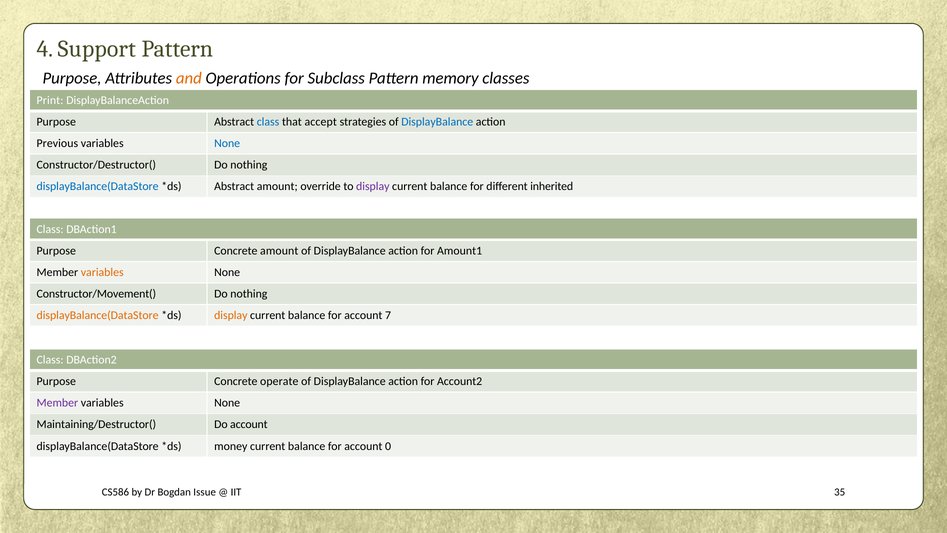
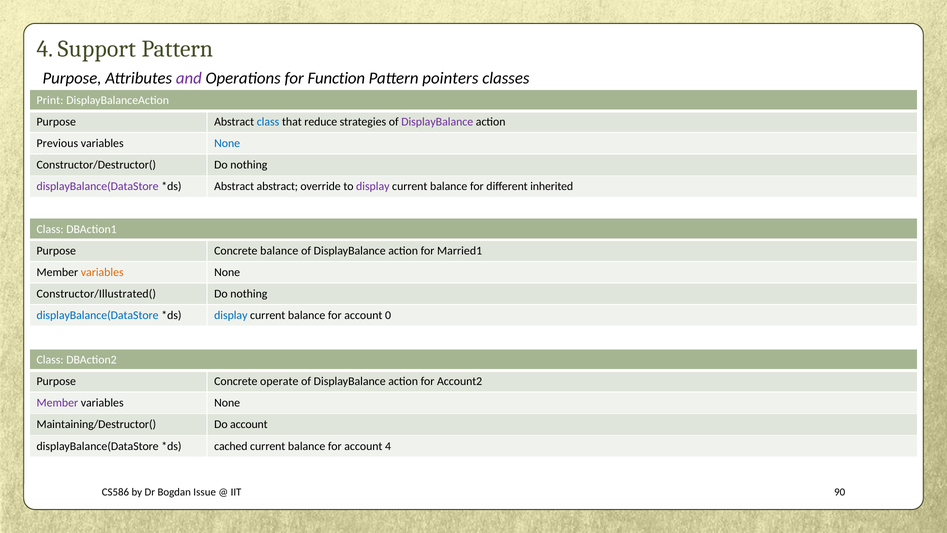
and colour: orange -> purple (189, 78)
Subclass: Subclass -> Function (336, 78)
memory: memory -> pointers (450, 78)
accept: accept -> reduce (321, 122)
DisplayBalance colour: blue -> purple (437, 122)
displayBalance(DataStore colour: blue -> purple (98, 187)
Abstract amount: amount -> abstract (277, 187)
Concrete amount: amount -> balance (279, 251)
Amount1: Amount1 -> Married1 (460, 251)
Constructor/Movement(: Constructor/Movement( -> Constructor/Illustrated( (96, 294)
displayBalance(DataStore colour: orange -> blue (98, 315)
display colour: orange -> blue (231, 315)
7: 7 -> 0 (388, 315)
money: money -> cached (231, 446)
account 0: 0 -> 4 (388, 446)
35: 35 -> 90 (840, 492)
